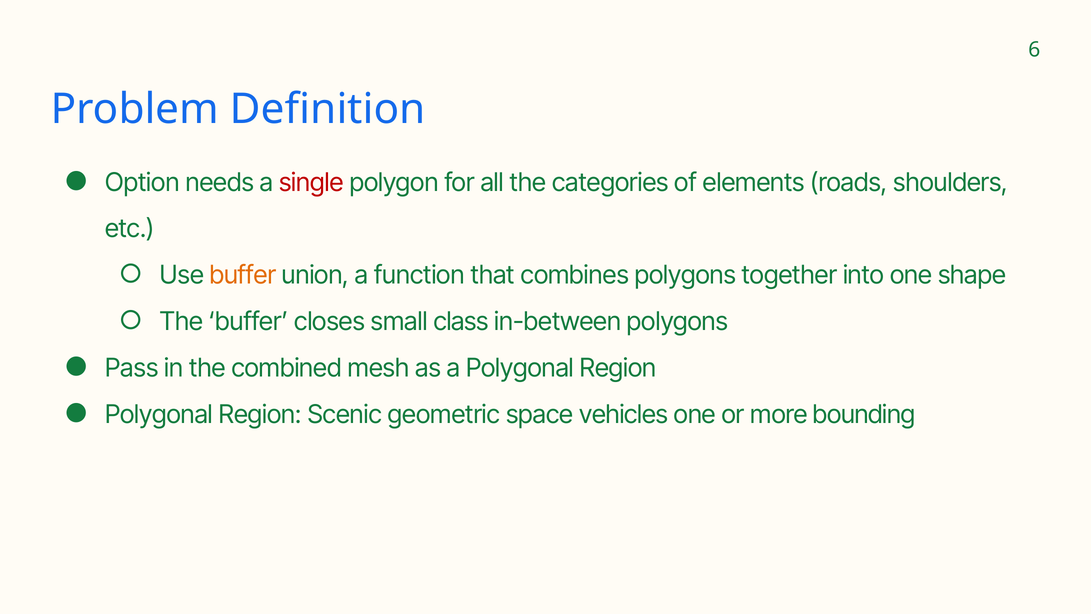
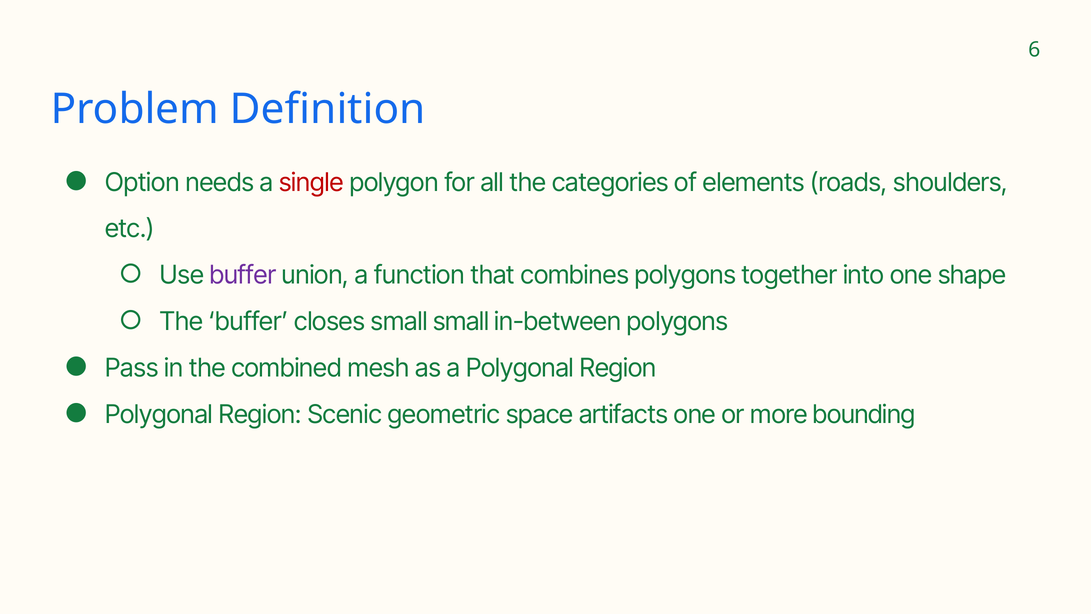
buffer colour: orange -> purple (243, 275)
small class: class -> small (461, 322)
vehicles: vehicles -> artifacts (624, 414)
